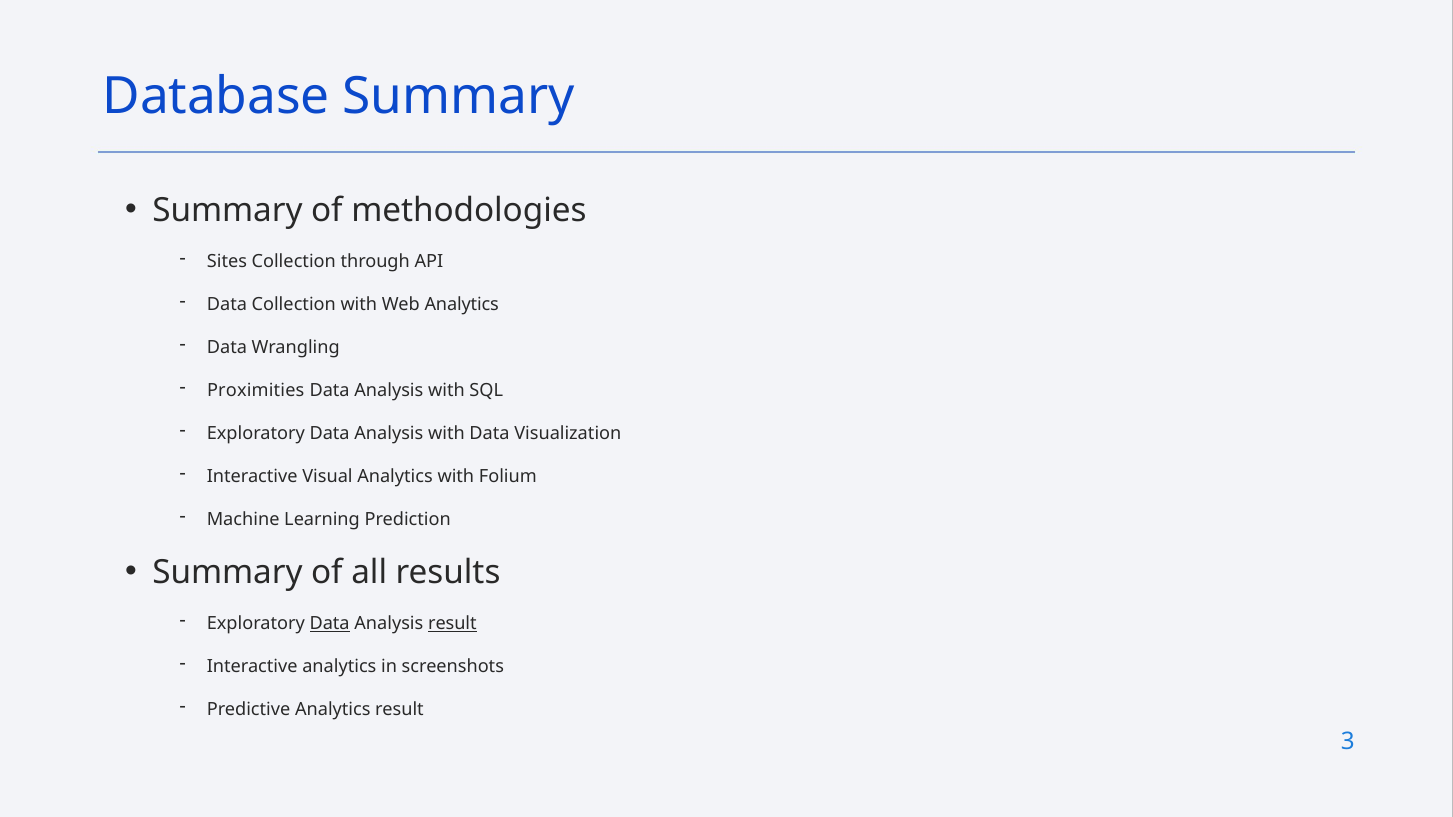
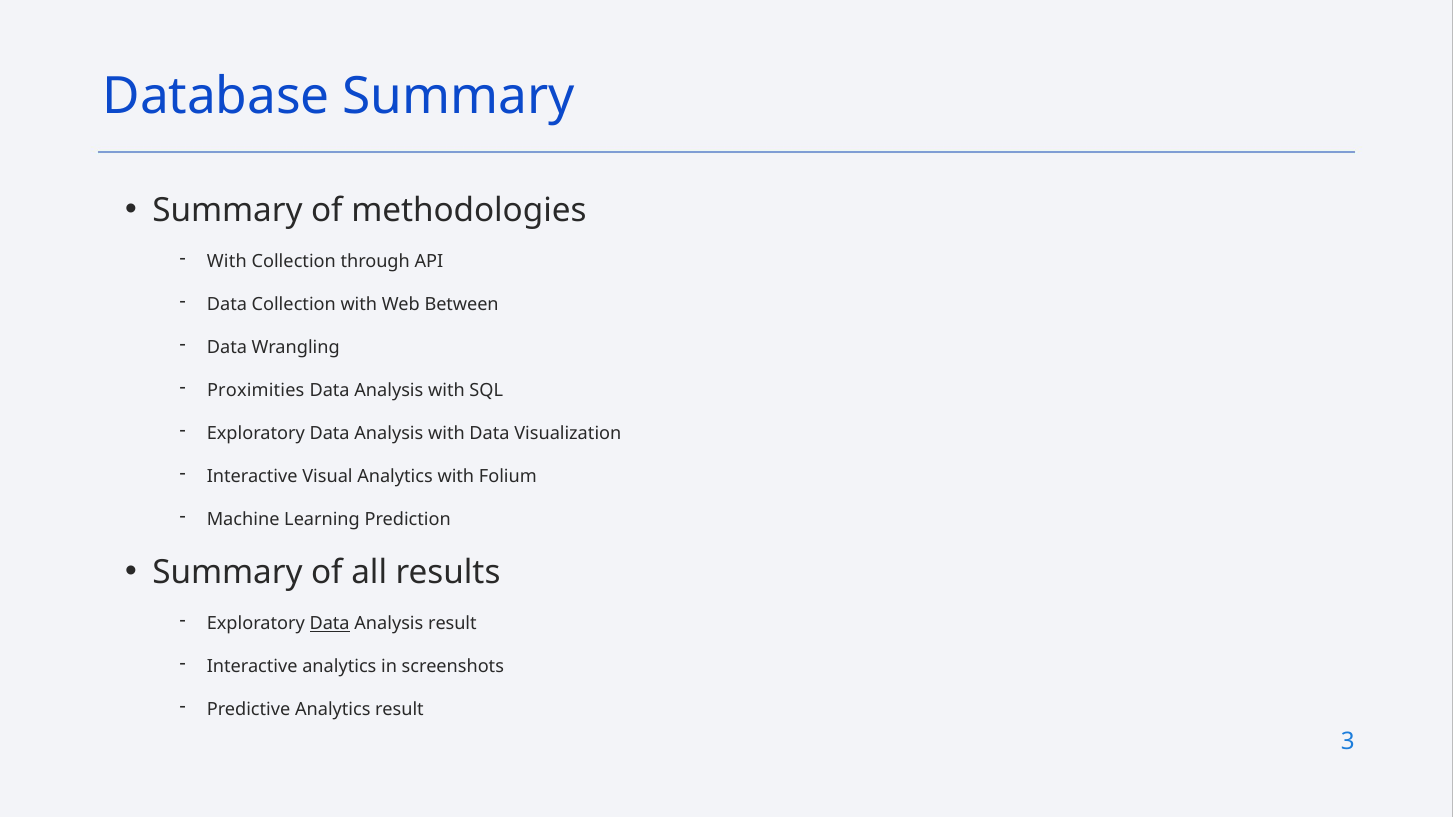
Sites: Sites -> With (227, 262)
Web Analytics: Analytics -> Between (462, 305)
result underline: present -> none (452, 624)
